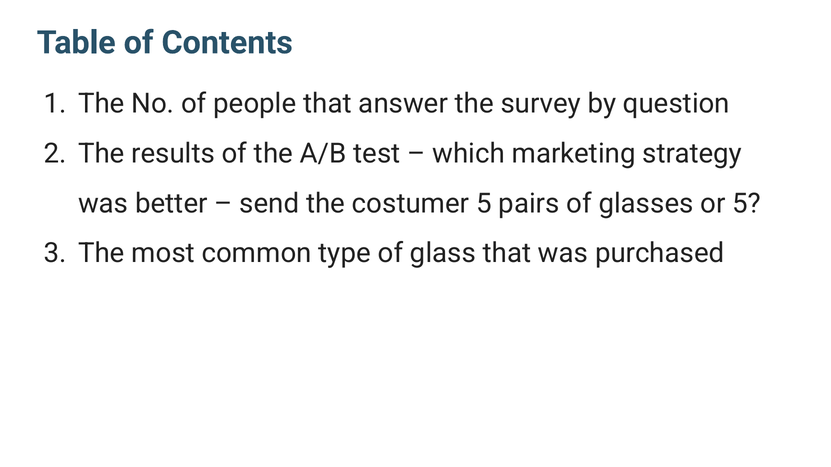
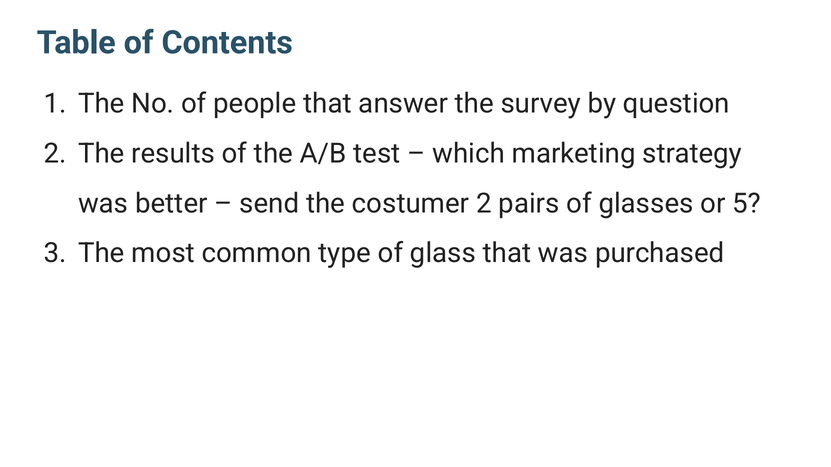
costumer 5: 5 -> 2 (484, 204)
